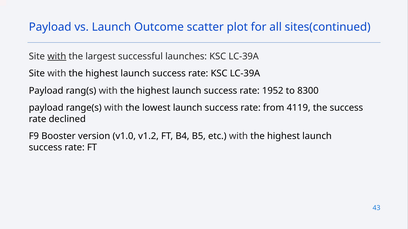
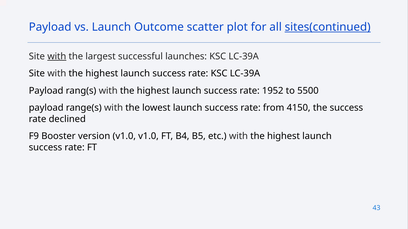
sites(continued underline: none -> present (328, 27)
8300: 8300 -> 5500 (308, 91)
4119: 4119 -> 4150 (299, 108)
v1.0 v1.2: v1.2 -> v1.0 (148, 136)
